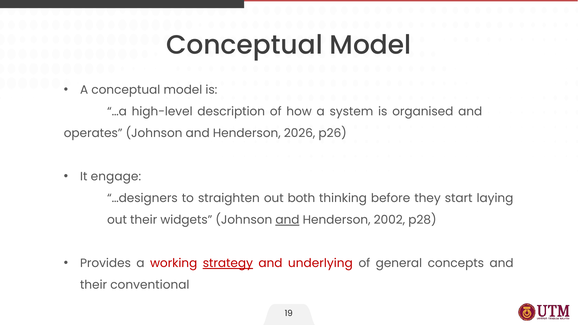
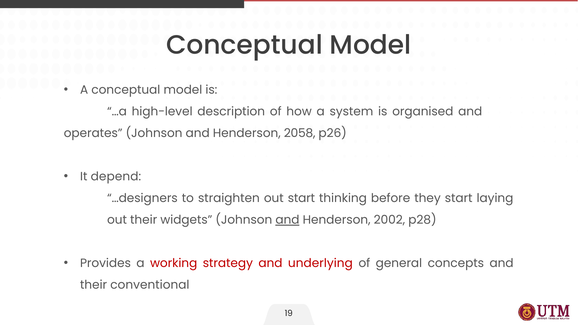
2026: 2026 -> 2058 (300, 133)
engage: engage -> depend (116, 177)
out both: both -> start (301, 198)
strategy underline: present -> none (228, 263)
